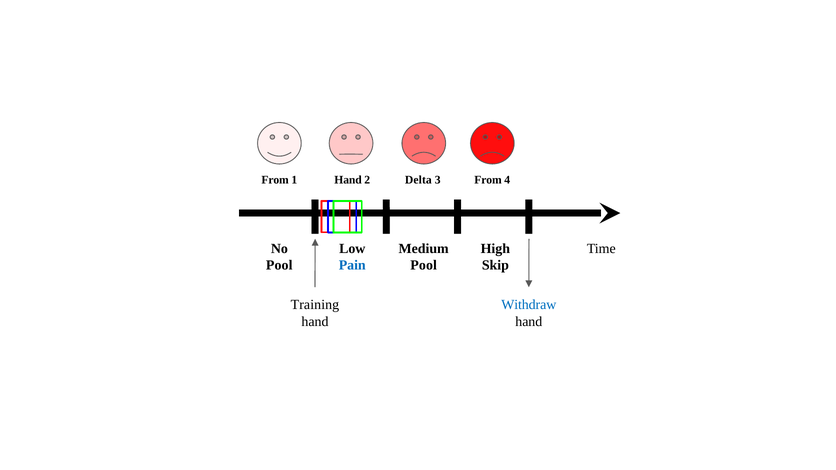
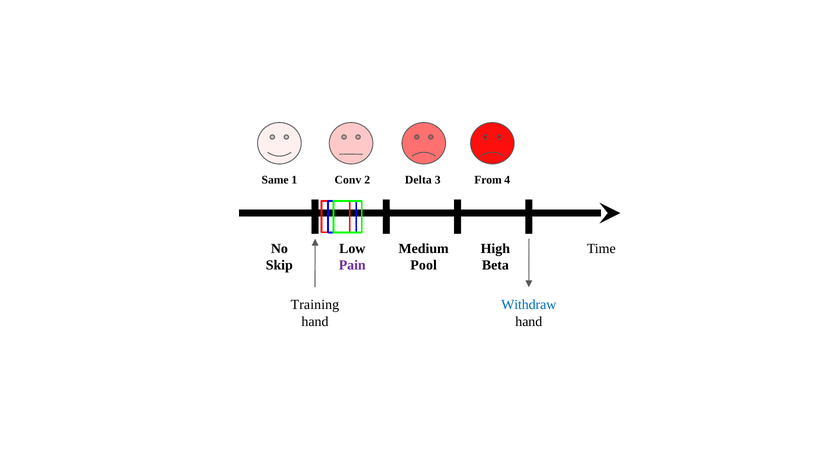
From: From -> Same (275, 180)
1 Hand: Hand -> Conv (348, 180)
Pool: Pool -> Skip (279, 266)
Pain colour: blue -> purple (352, 266)
Skip: Skip -> Beta (495, 266)
